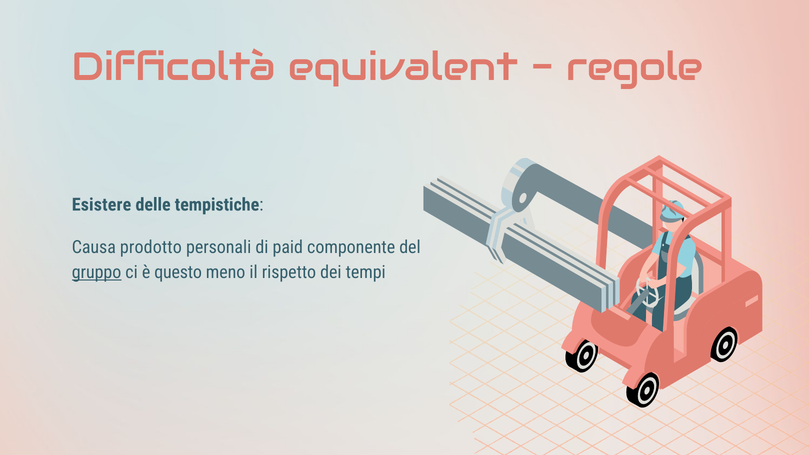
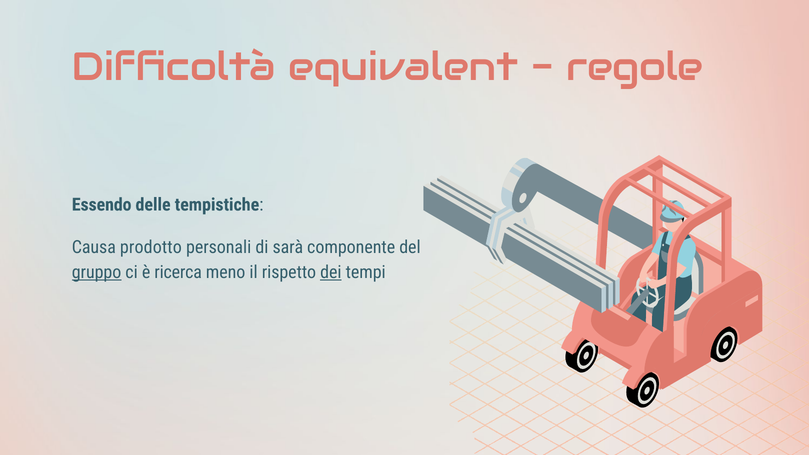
Esistere: Esistere -> Essendo (102, 205)
paid: paid -> sarà (288, 247)
questo: questo -> ricerca (178, 272)
dei underline: none -> present (331, 272)
